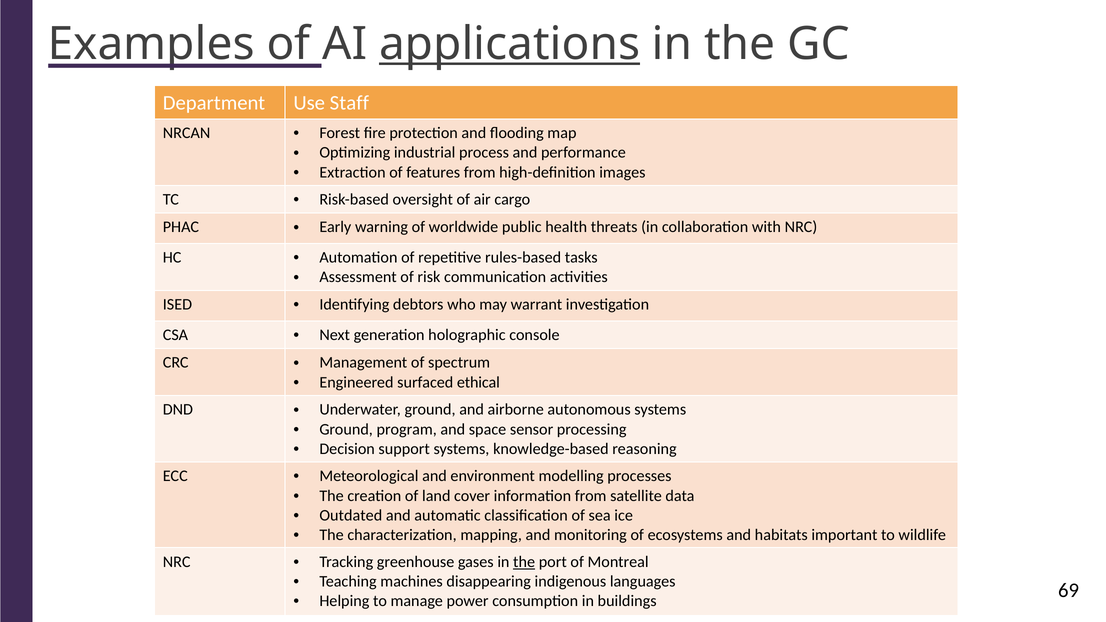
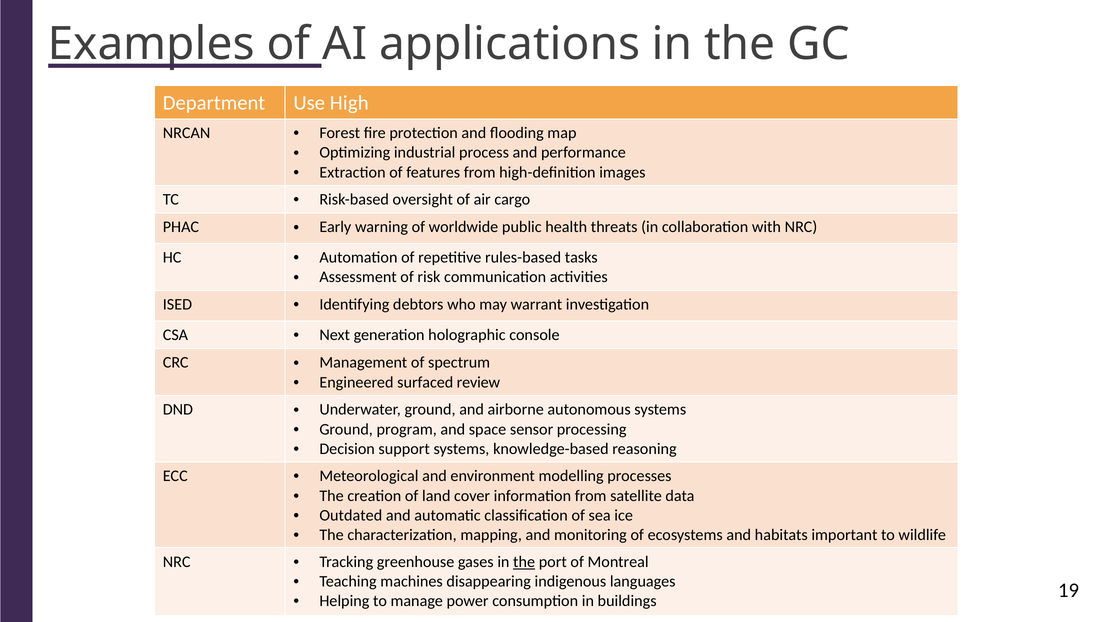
applications underline: present -> none (510, 44)
Staff: Staff -> High (349, 103)
ethical: ethical -> review (478, 382)
69: 69 -> 19 (1069, 590)
